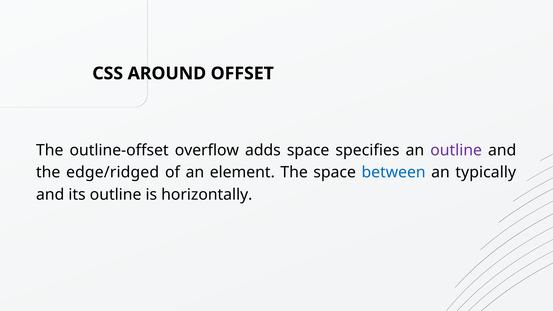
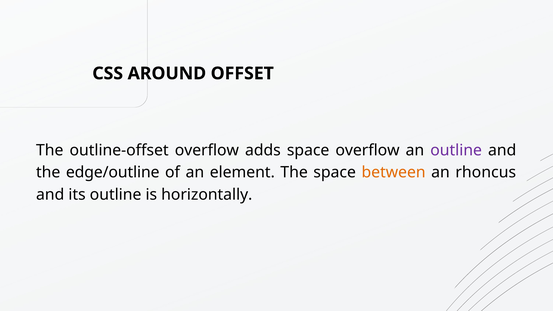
space specifies: specifies -> overflow (368, 150)
edge/ridged: edge/ridged -> edge/outline (113, 172)
between colour: blue -> orange (394, 172)
typically: typically -> rhoncus (486, 172)
